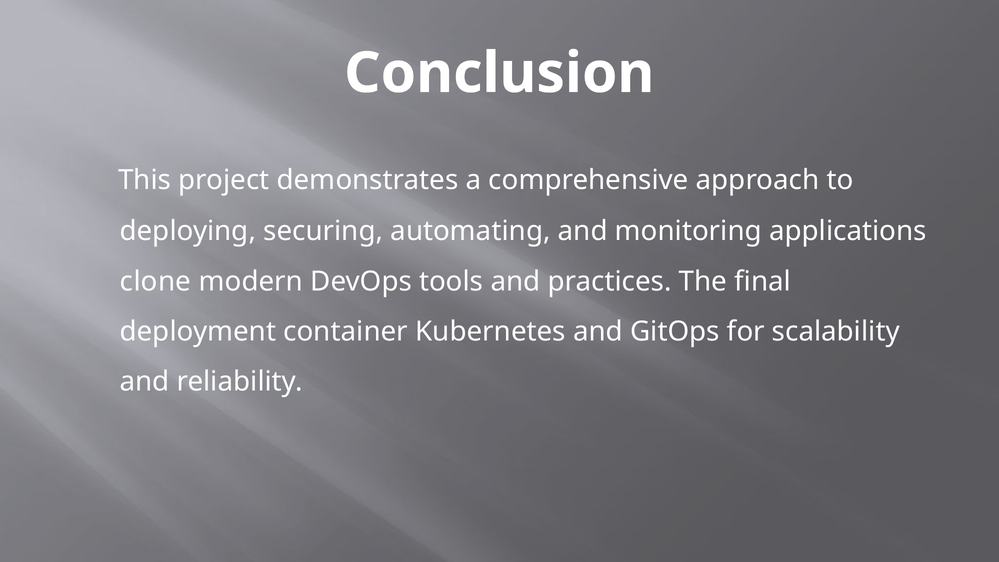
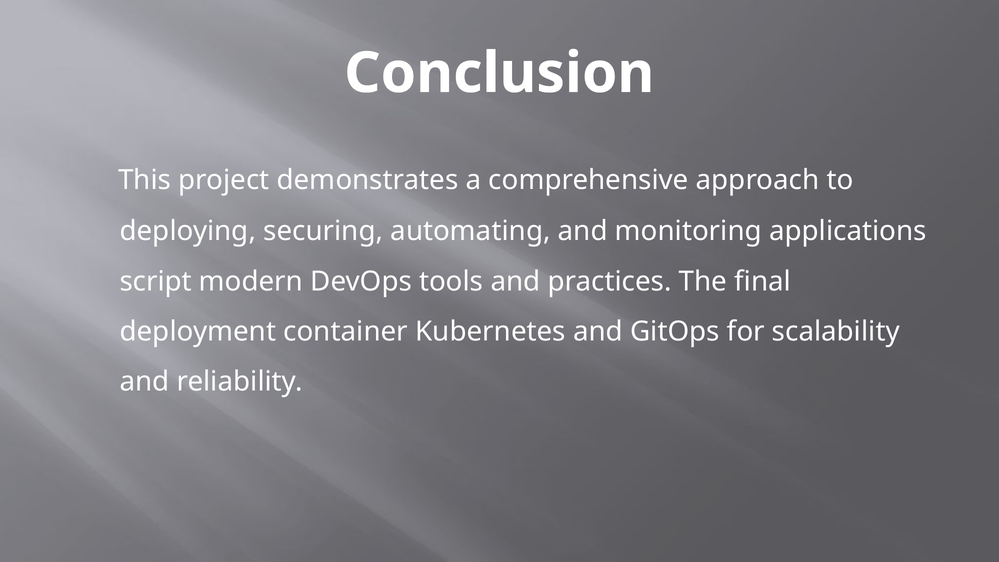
clone: clone -> script (156, 281)
